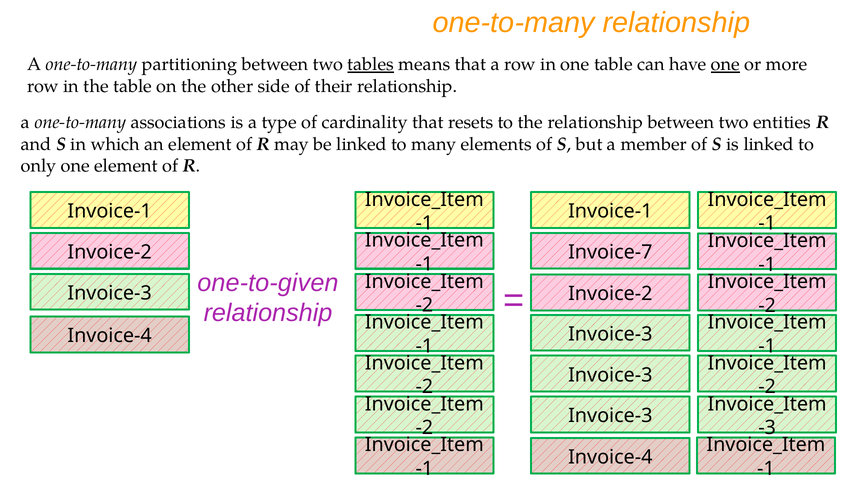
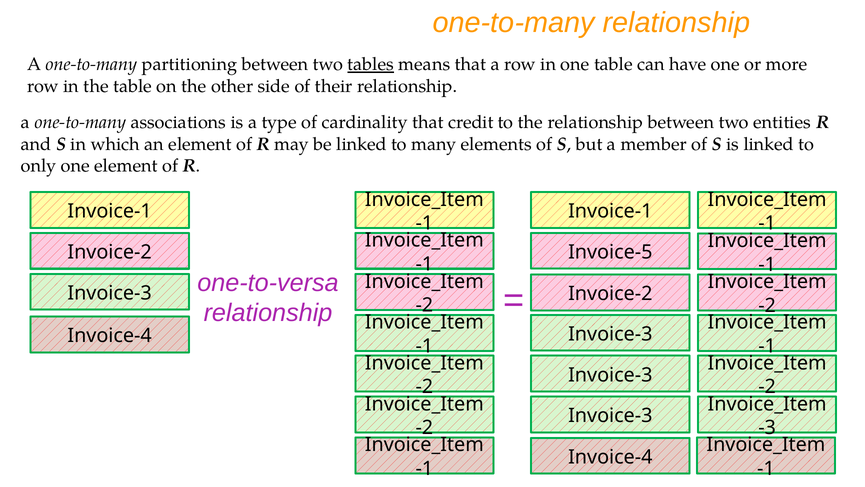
one underline: present -> none (725, 64)
resets: resets -> credit (471, 122)
Invoice-7: Invoice-7 -> Invoice-5 (610, 252)
one-to-given: one-to-given -> one-to-versa (268, 283)
